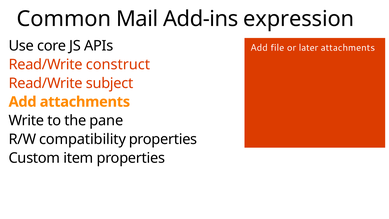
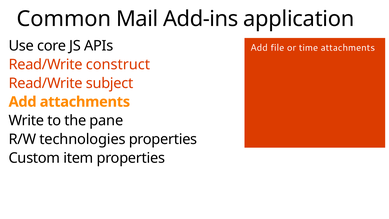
expression: expression -> application (299, 19)
later: later -> time (308, 48)
compatibility: compatibility -> technologies (83, 139)
